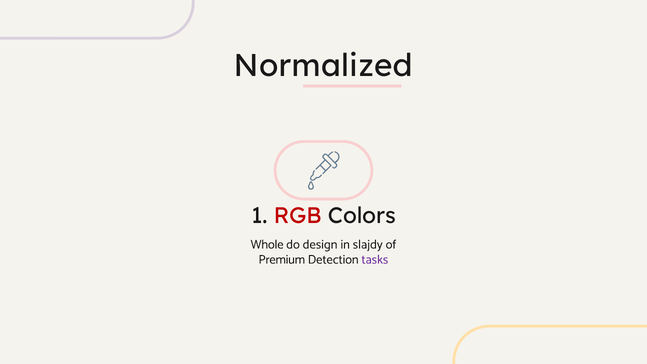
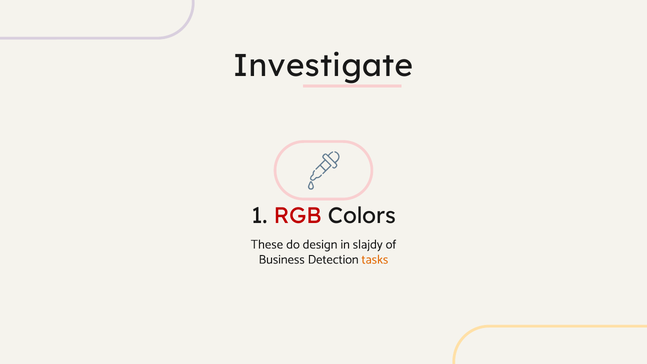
Normalized: Normalized -> Investigate (323, 66)
Whole: Whole -> These (267, 244)
Premium: Premium -> Business (282, 259)
tasks colour: purple -> orange (375, 259)
